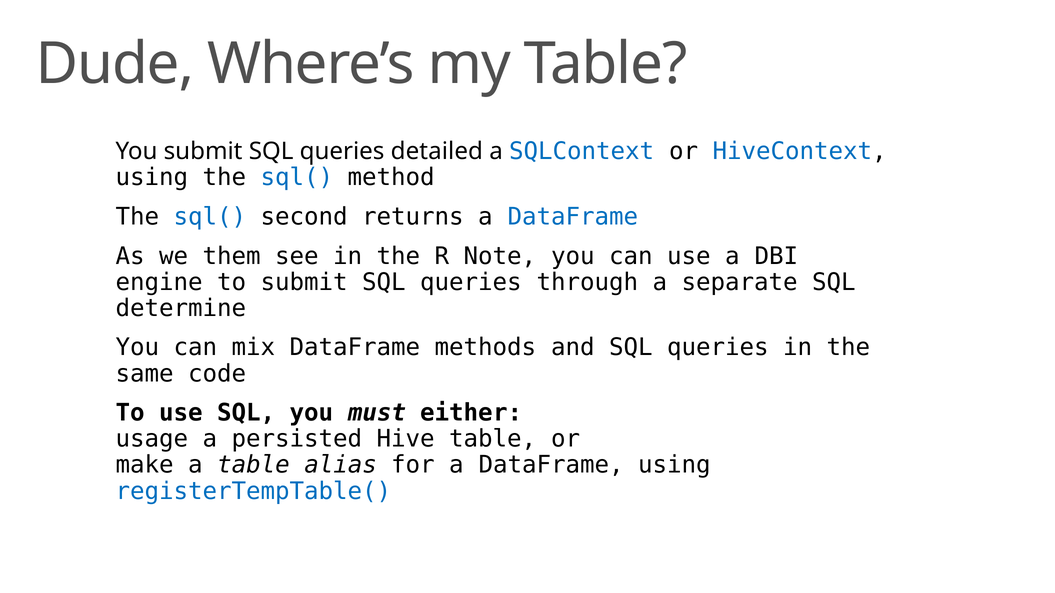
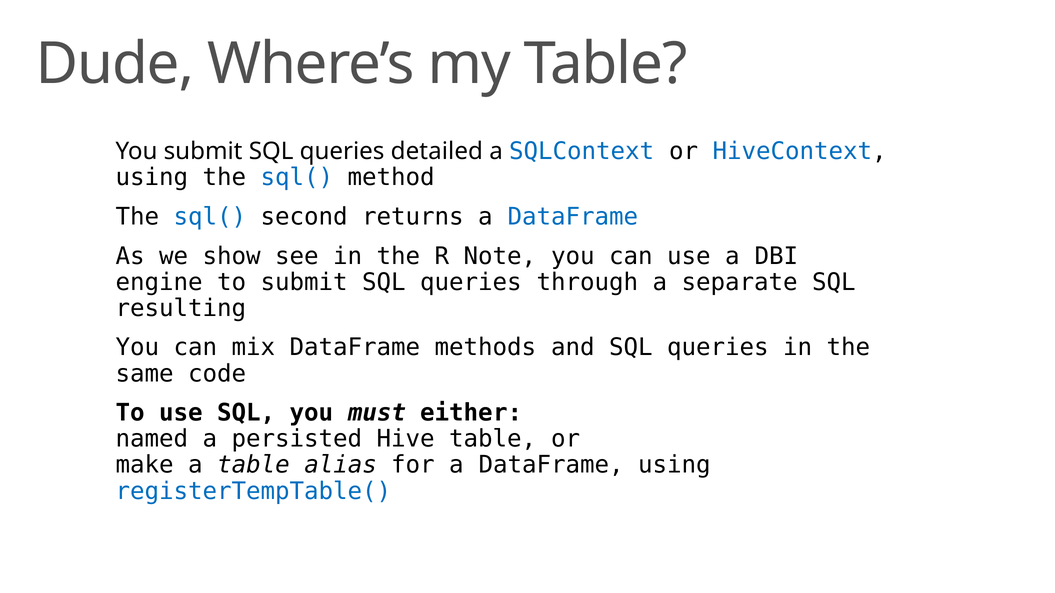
them: them -> show (232, 256)
determine: determine -> resulting (181, 308)
usage: usage -> named (152, 439)
